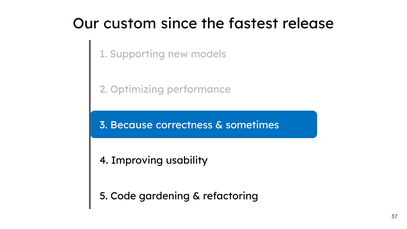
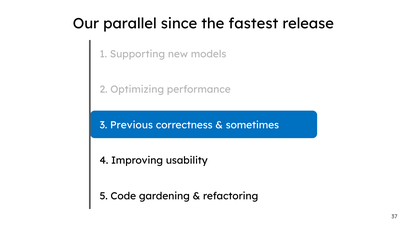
custom: custom -> parallel (130, 24)
Because: Because -> Previous (132, 125)
